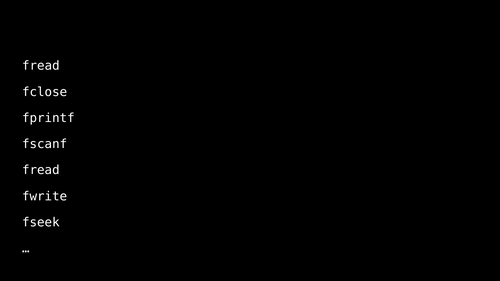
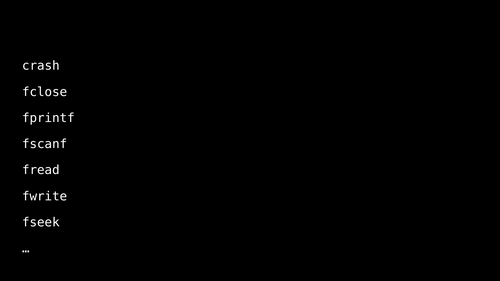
fread: fread -> crash (41, 66)
